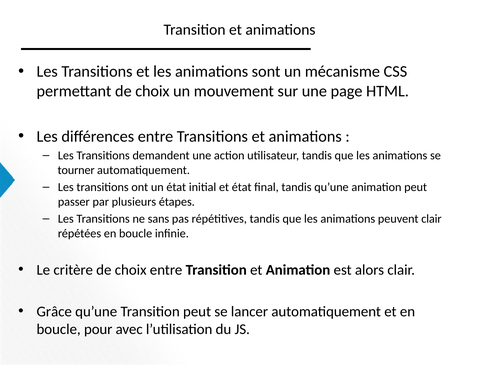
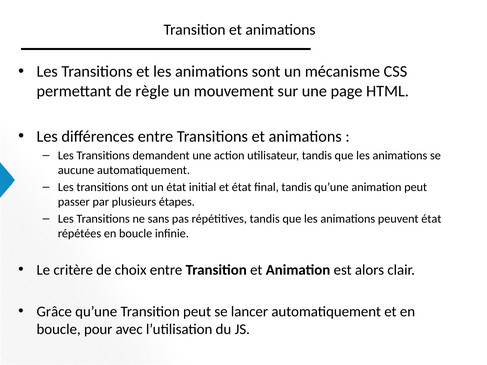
permettant de choix: choix -> règle (152, 91)
tourner: tourner -> aucune (76, 170)
peuvent clair: clair -> état (431, 219)
